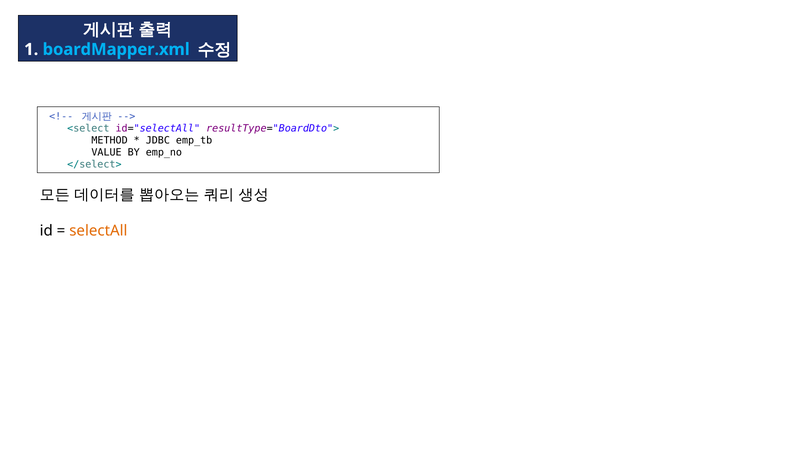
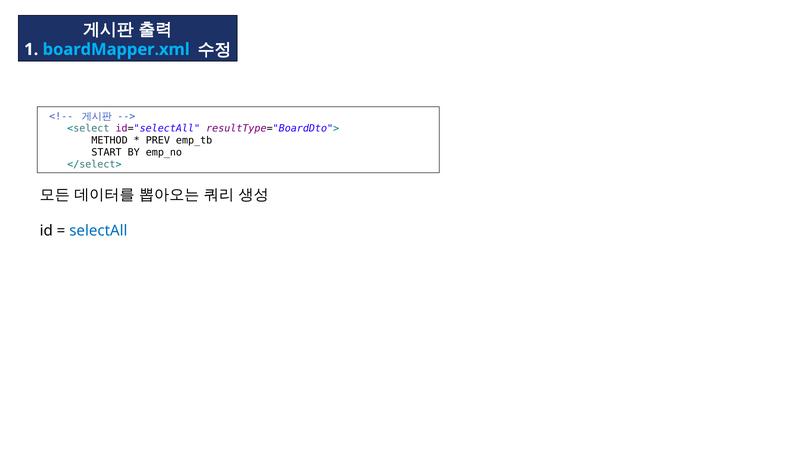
JDBC: JDBC -> PREV (158, 140)
VALUE: VALUE -> START (107, 152)
selectAll colour: orange -> blue (98, 231)
